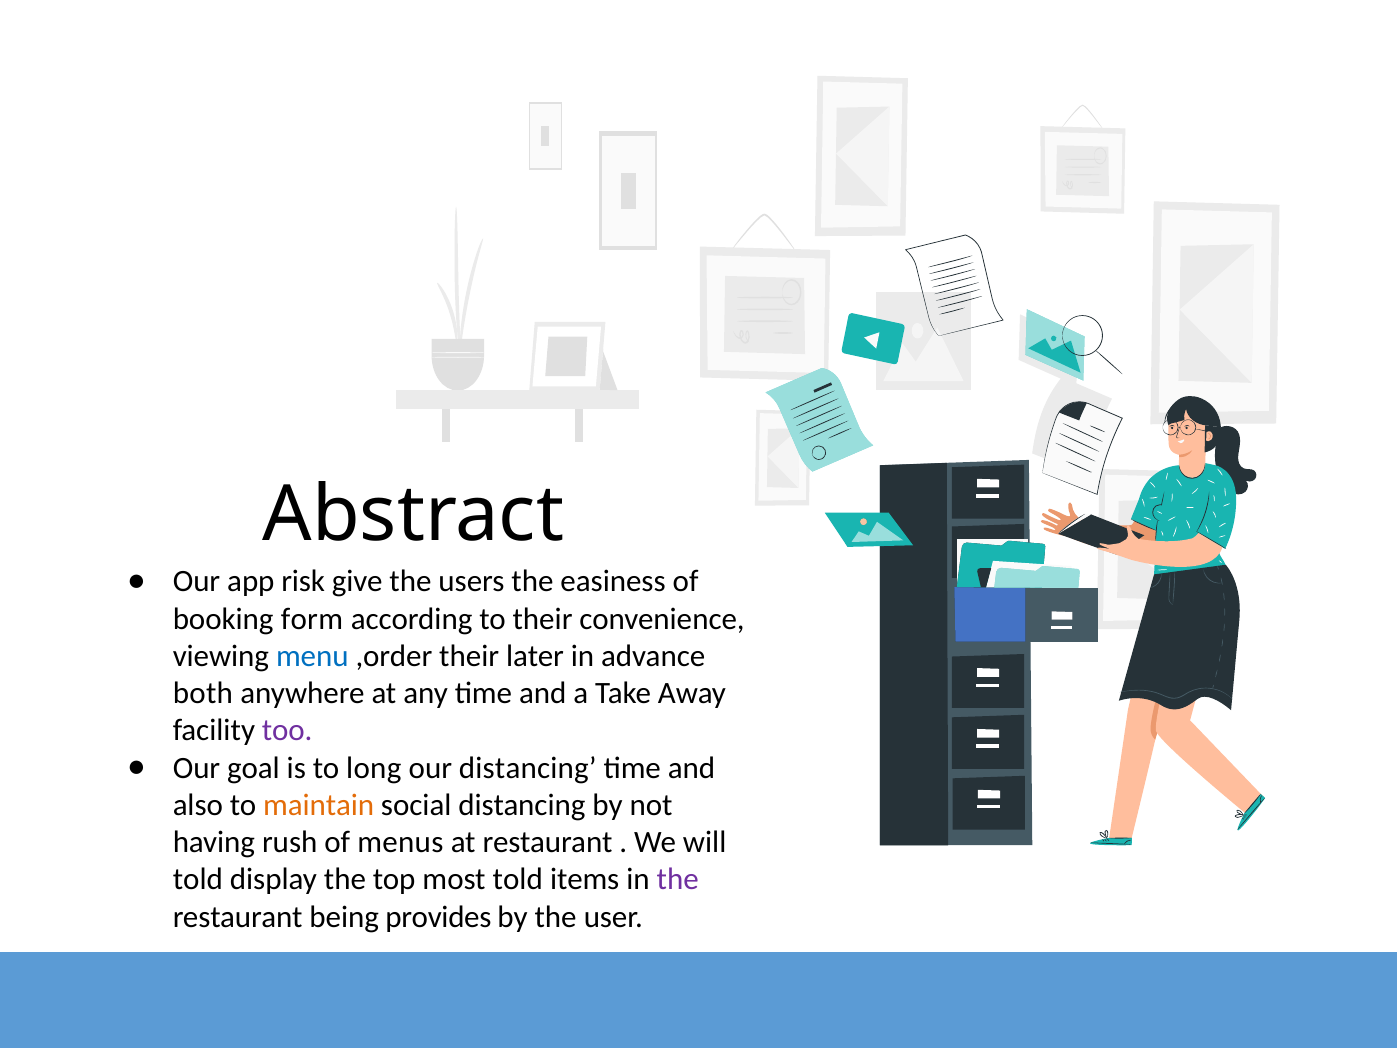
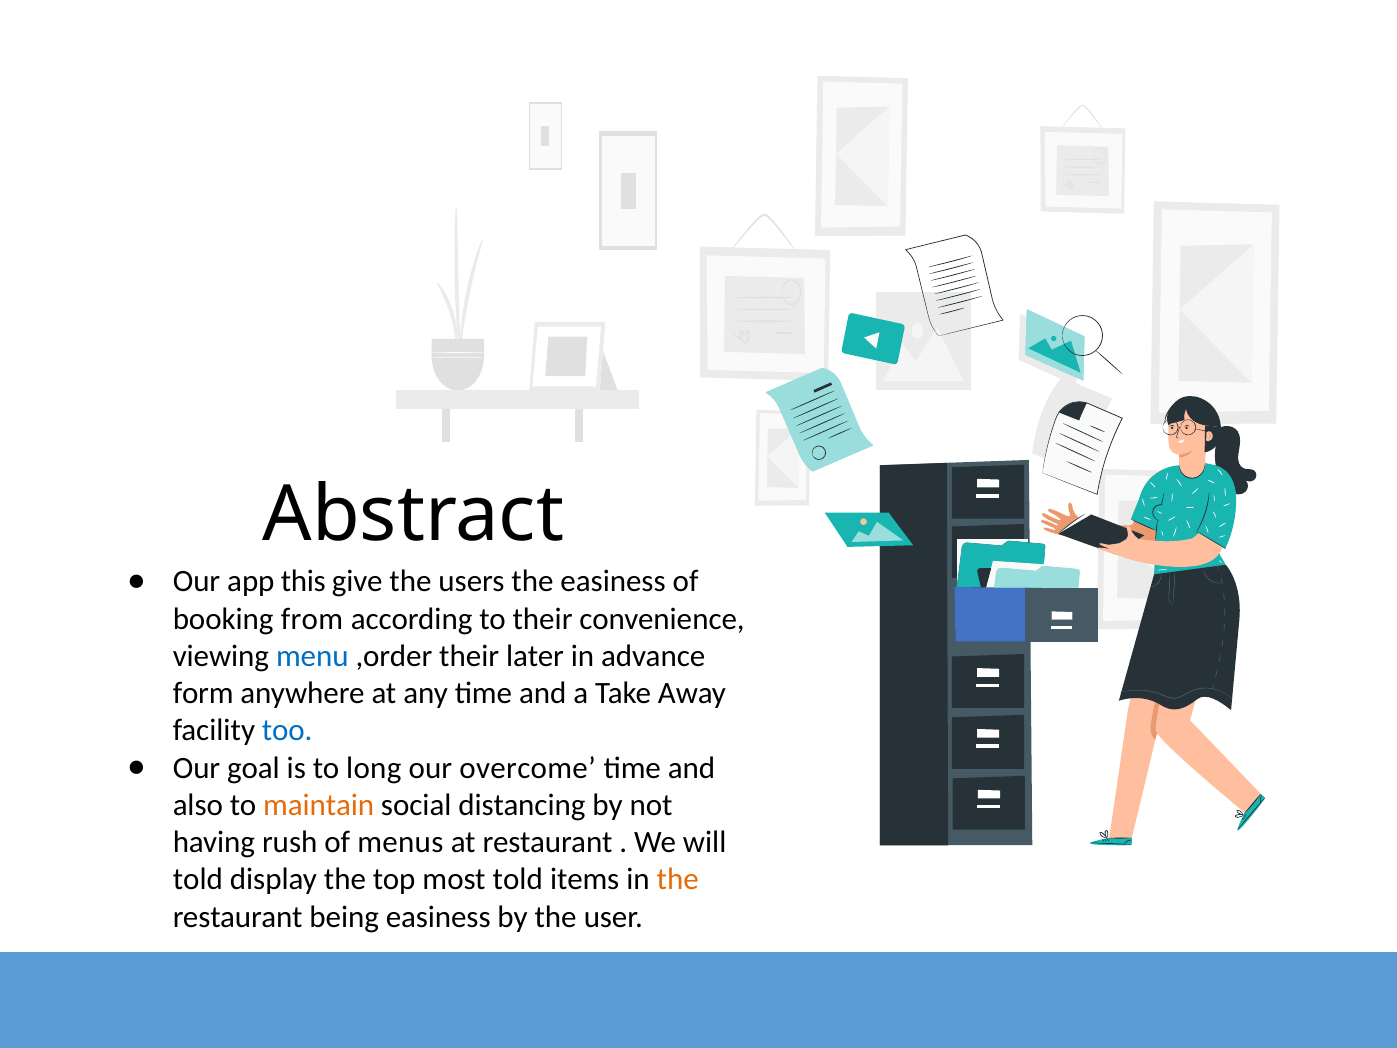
risk: risk -> this (303, 582)
form: form -> from (312, 619)
both: both -> form (203, 693)
too colour: purple -> blue (287, 731)
our distancing: distancing -> overcome (528, 768)
the colour: purple -> orange (678, 879)
being provides: provides -> easiness (438, 917)
